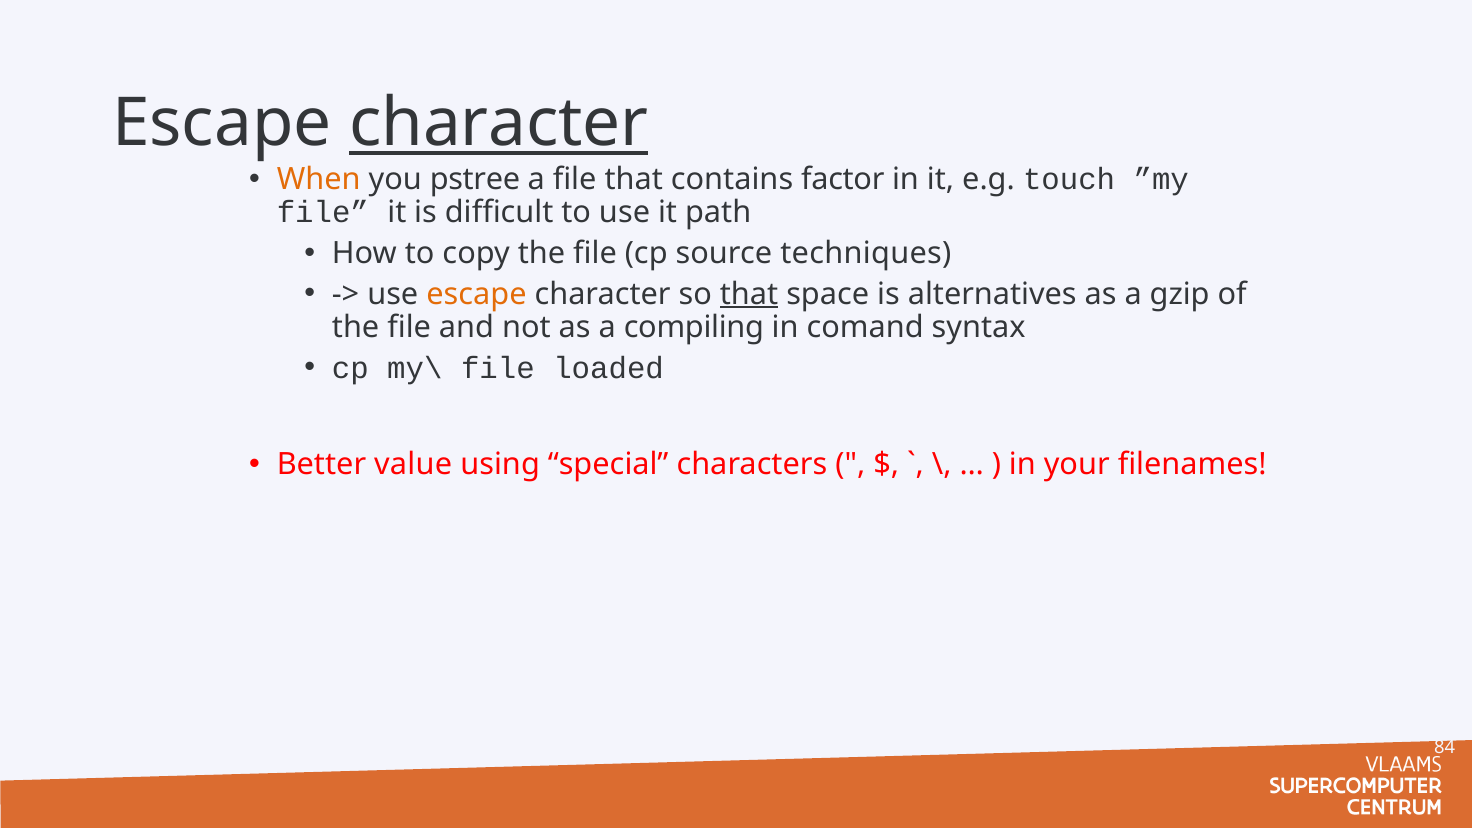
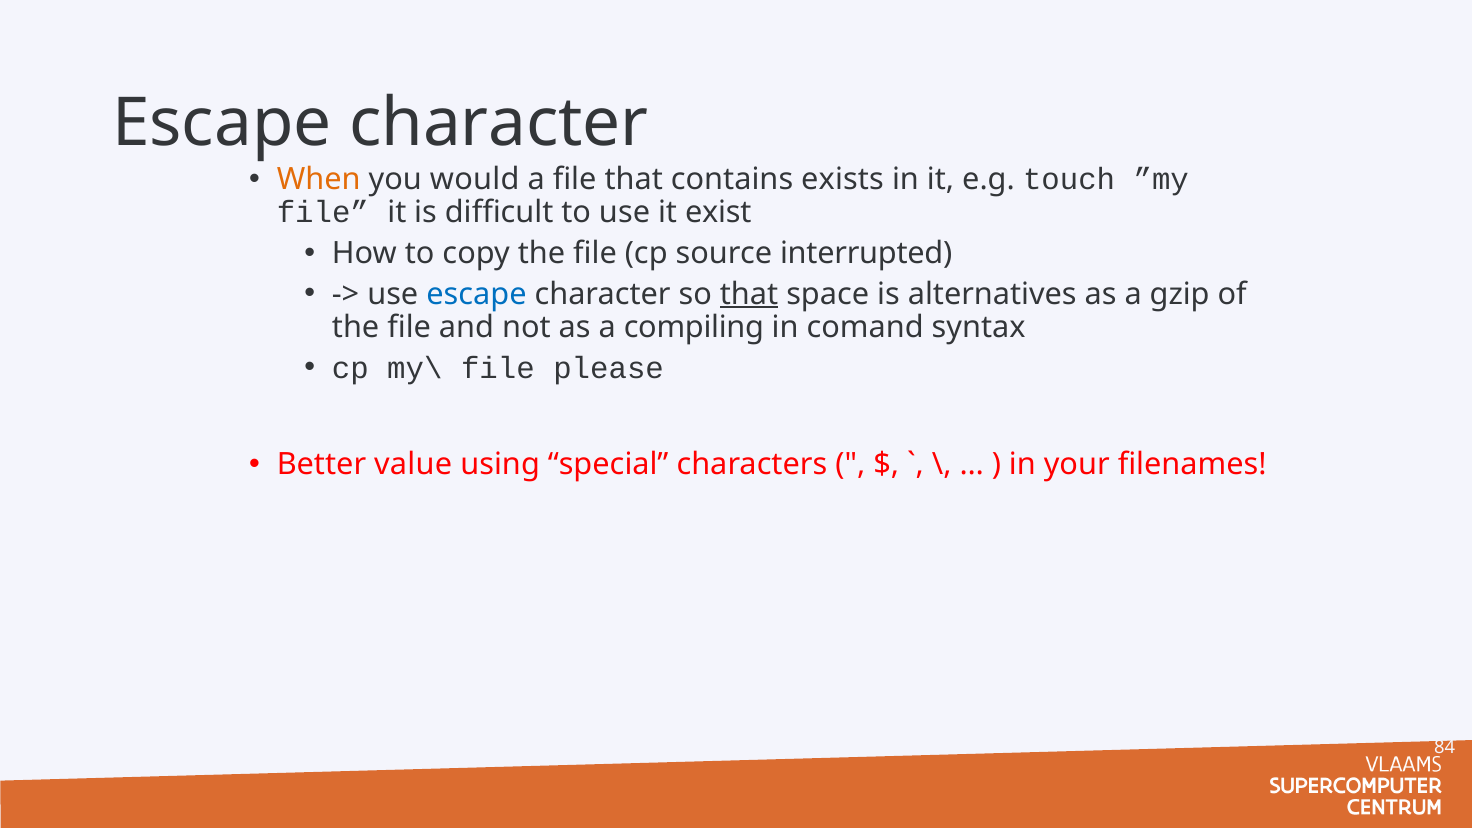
character underline: present -> none (499, 124)
pstree: pstree -> would (475, 179)
factor: factor -> exists (843, 179)
path: path -> exist (718, 212)
techniques: techniques -> interrupted (866, 253)
escape colour: orange -> blue (476, 294)
loaded: loaded -> please (609, 368)
